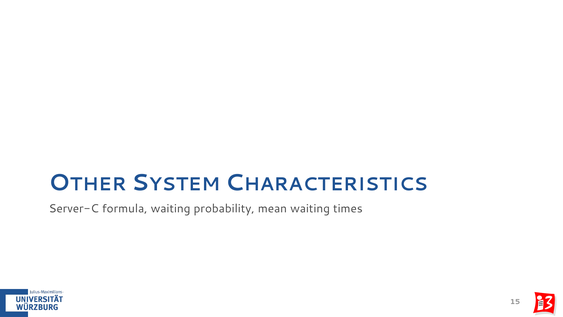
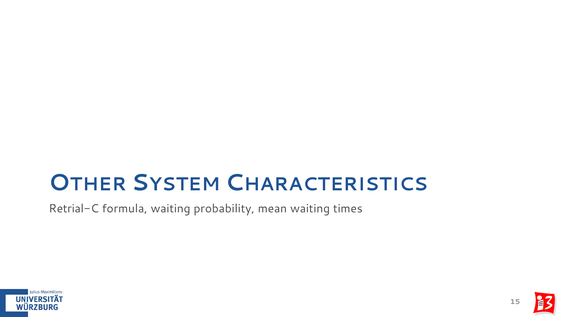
Server-C: Server-C -> Retrial-C (74, 208)
